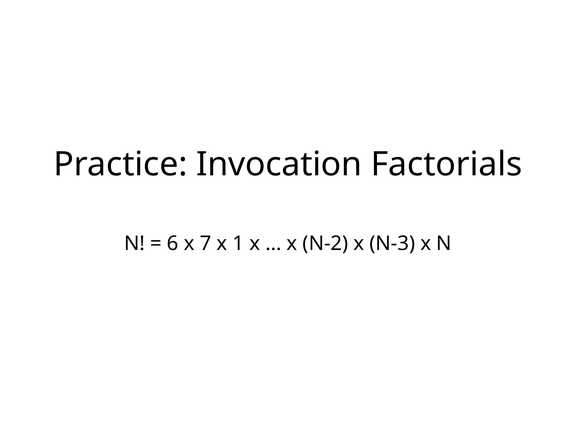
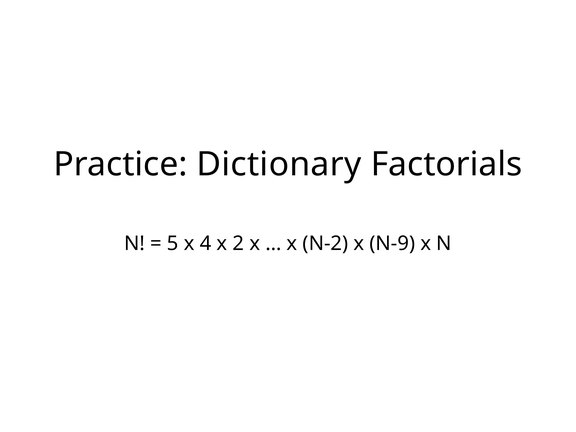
Invocation: Invocation -> Dictionary (279, 164)
6: 6 -> 5 (173, 244)
7: 7 -> 4 (206, 244)
1: 1 -> 2 (238, 244)
N-3: N-3 -> N-9 (392, 244)
